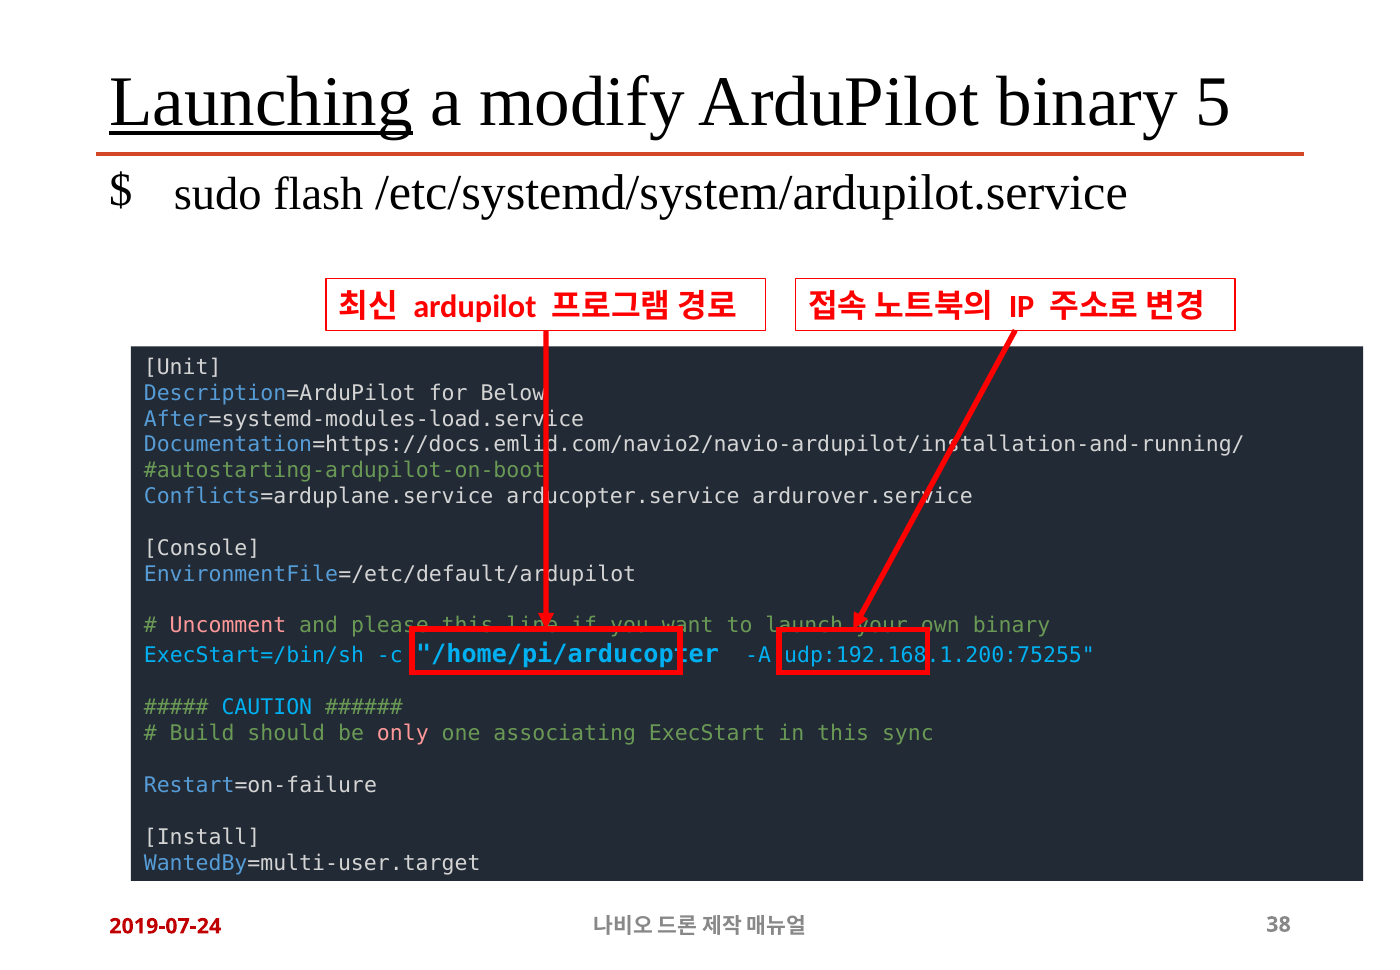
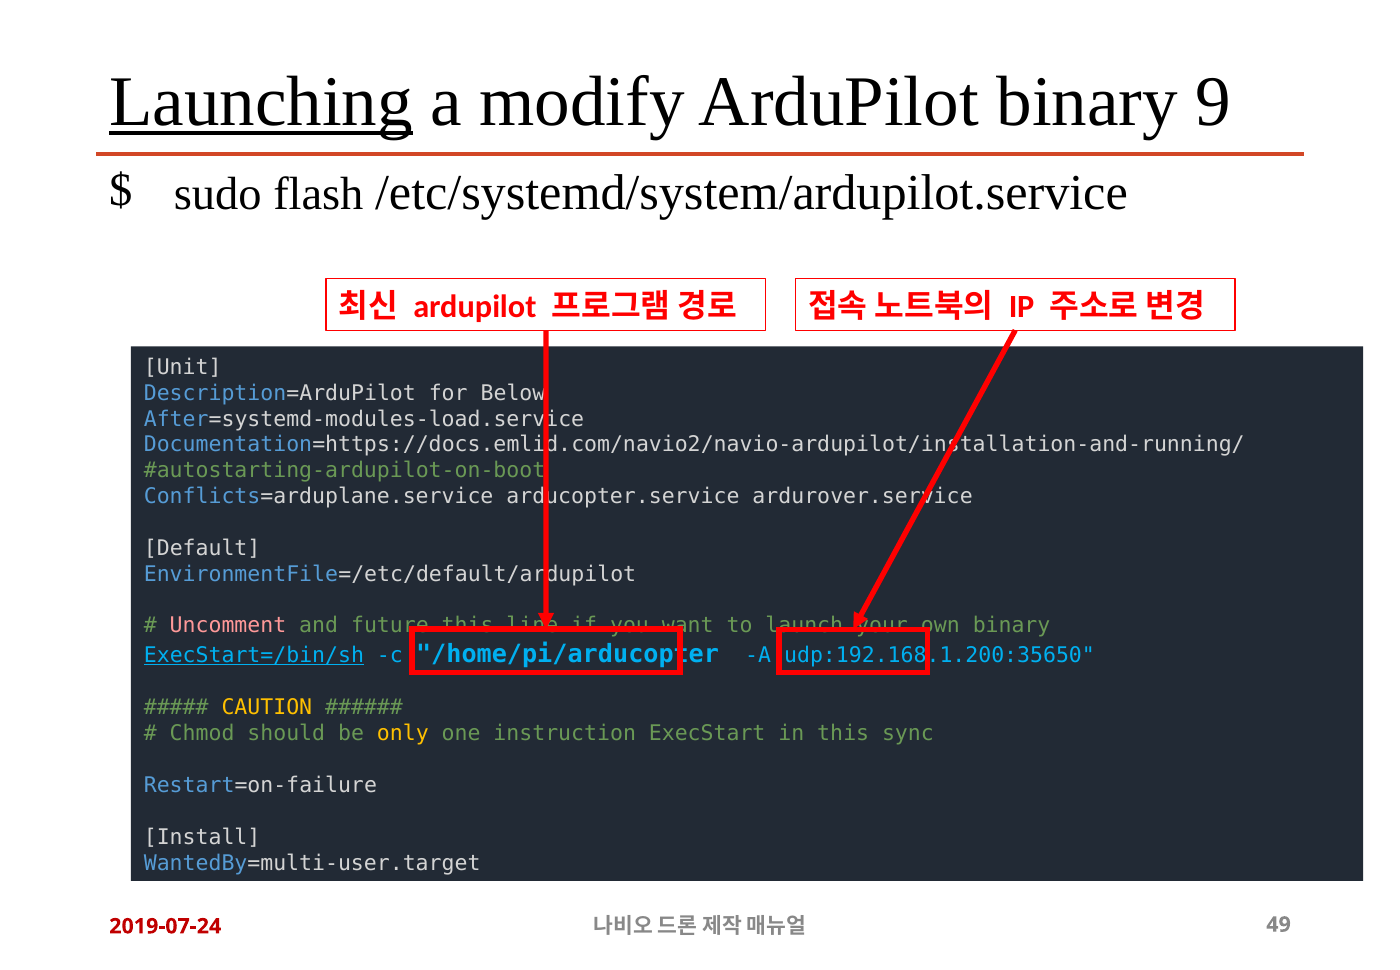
5: 5 -> 9 (1213, 102)
Console: Console -> Default (202, 548)
please: please -> future (390, 625)
ExecStart=/bin/sh underline: none -> present (254, 655)
udp:192.168.1.200:75255: udp:192.168.1.200:75255 -> udp:192.168.1.200:35650 (940, 655)
CAUTION colour: light blue -> yellow (267, 707)
Build: Build -> Chmod (202, 733)
only colour: pink -> yellow (403, 733)
associating: associating -> instruction (565, 733)
38: 38 -> 49 (1279, 924)
